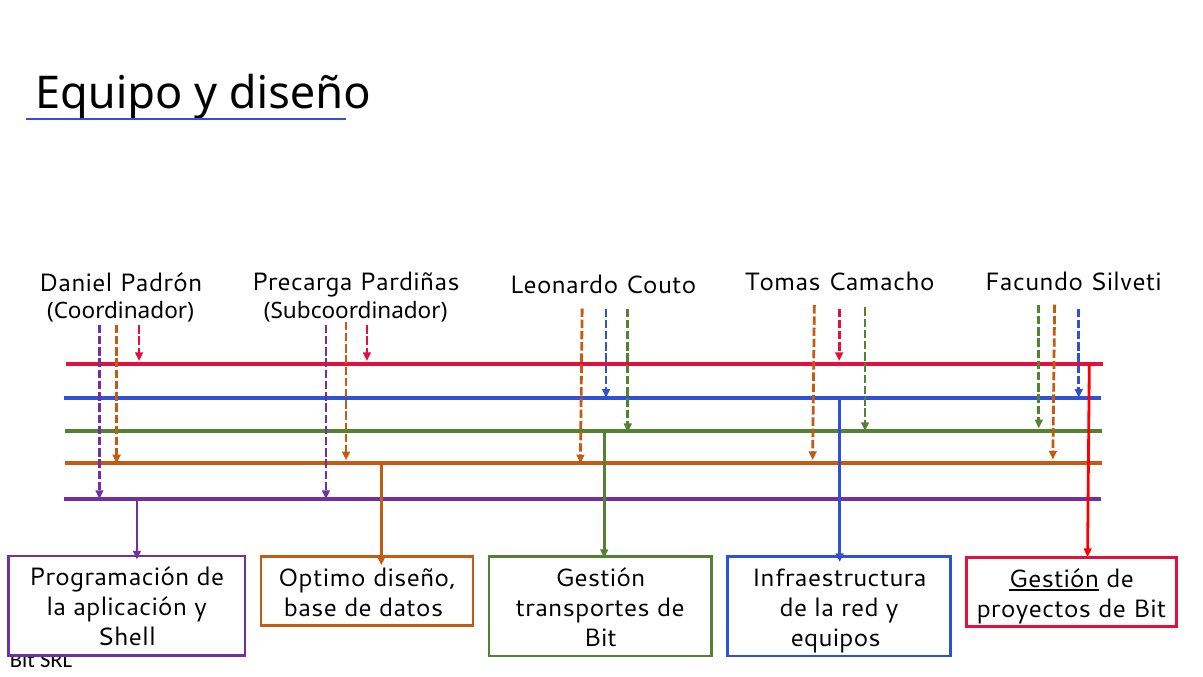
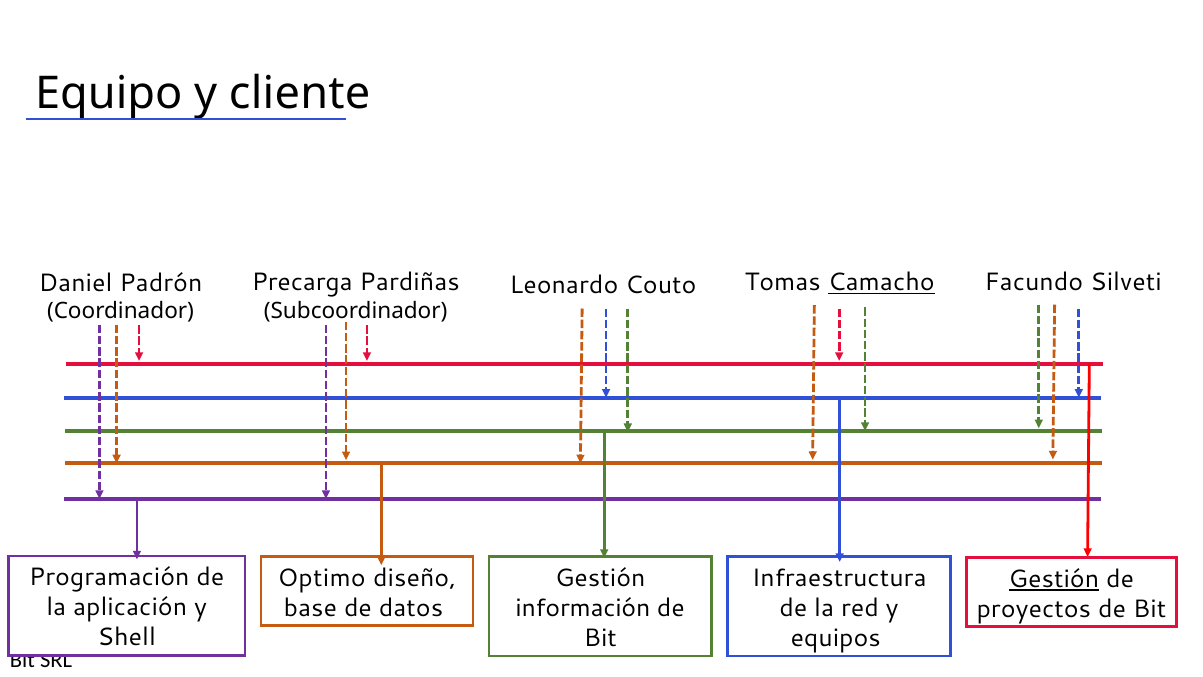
y diseño: diseño -> cliente (300, 94)
Camacho underline: none -> present (881, 282)
transportes: transportes -> información (583, 608)
